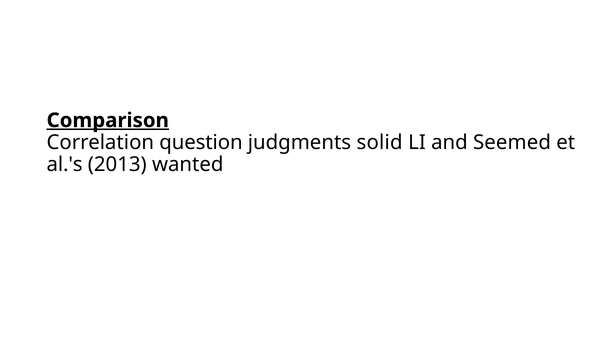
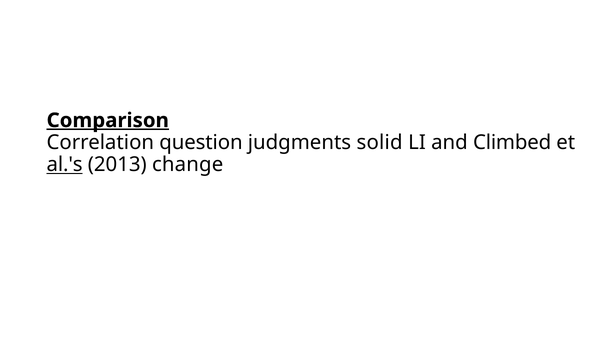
Seemed: Seemed -> Climbed (512, 142)
al.'s underline: none -> present (65, 164)
wanted: wanted -> change (188, 164)
